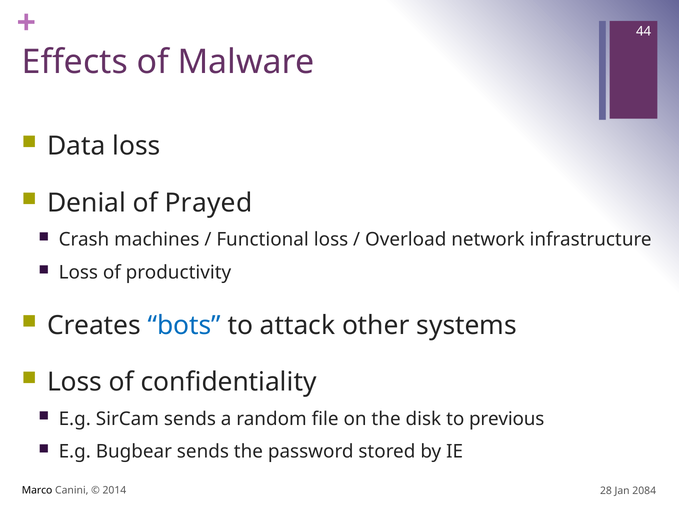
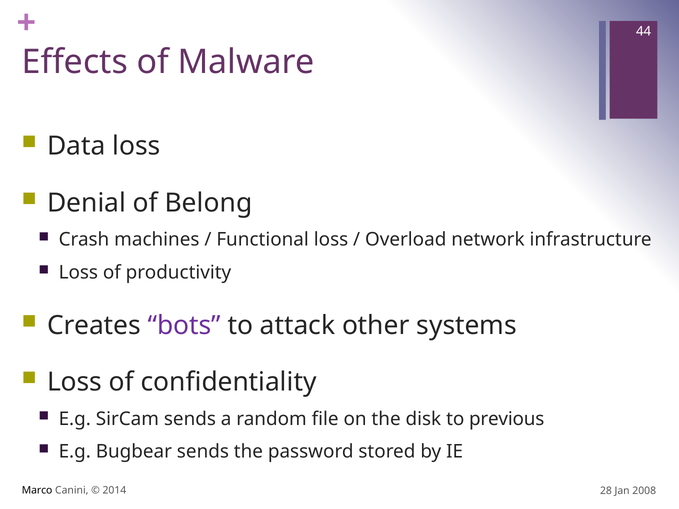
Prayed: Prayed -> Belong (209, 203)
bots colour: blue -> purple (184, 325)
2084: 2084 -> 2008 (644, 491)
